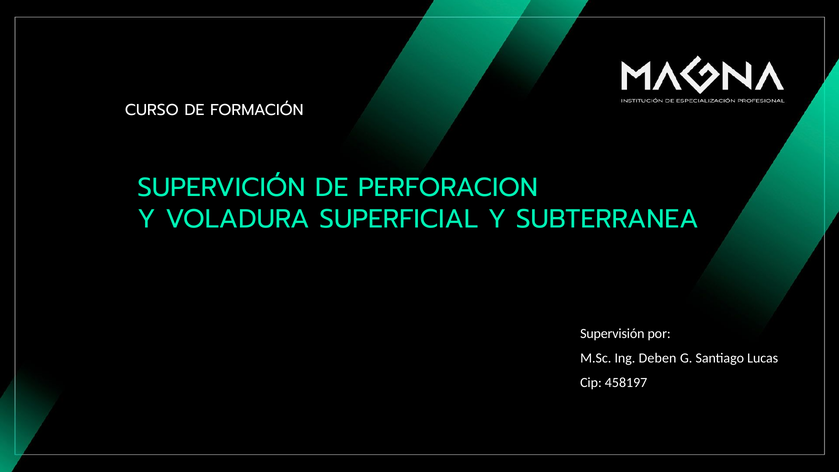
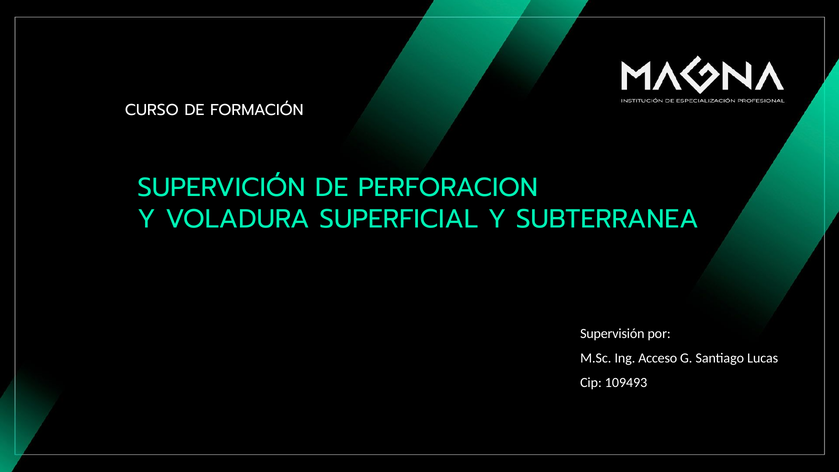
Deben: Deben -> Acceso (658, 358)
458197: 458197 -> 109493 (626, 382)
